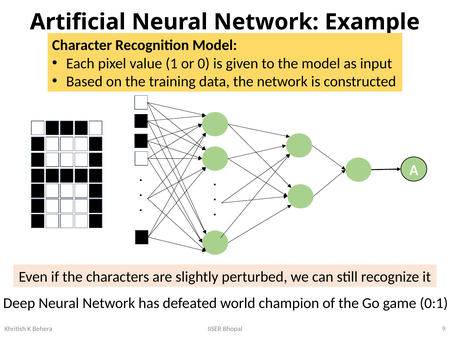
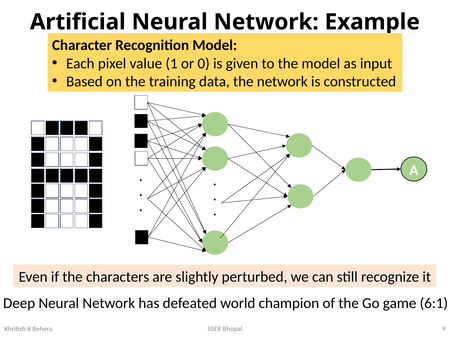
0:1: 0:1 -> 6:1 (434, 303)
